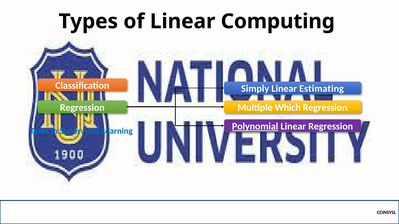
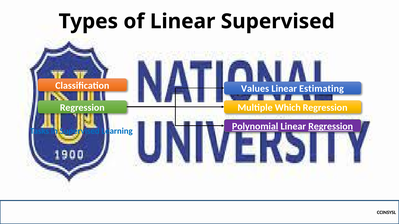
Linear Computing: Computing -> Supervised (278, 21)
Simply: Simply -> Values (255, 89)
Regression underline: none -> present (331, 127)
